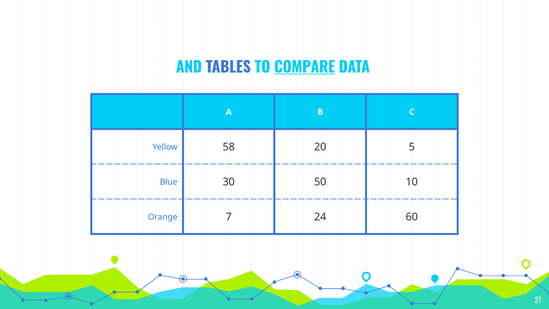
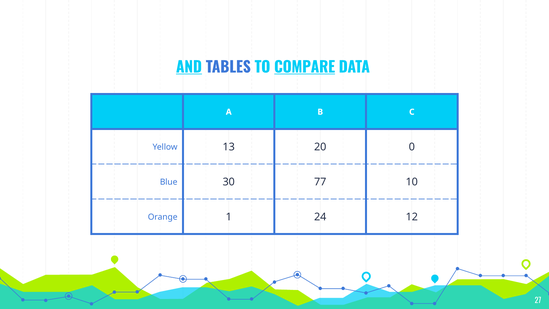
AND underline: none -> present (189, 67)
58: 58 -> 13 (229, 147)
5: 5 -> 0 (412, 147)
50: 50 -> 77 (320, 182)
7: 7 -> 1 (229, 217)
60: 60 -> 12 (412, 217)
